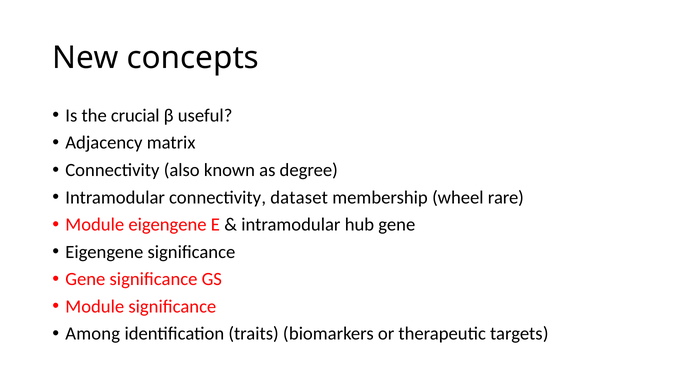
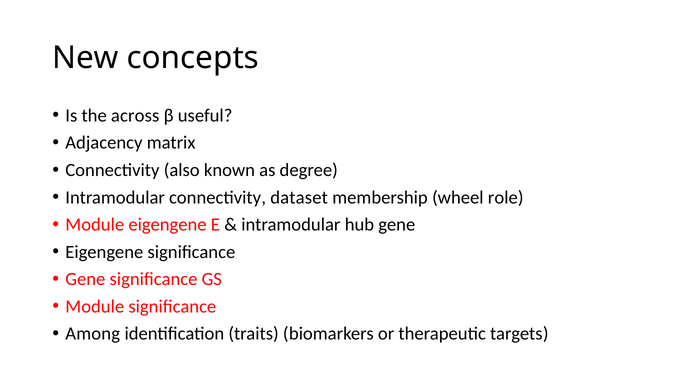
crucial: crucial -> across (135, 116)
rare: rare -> role (506, 197)
